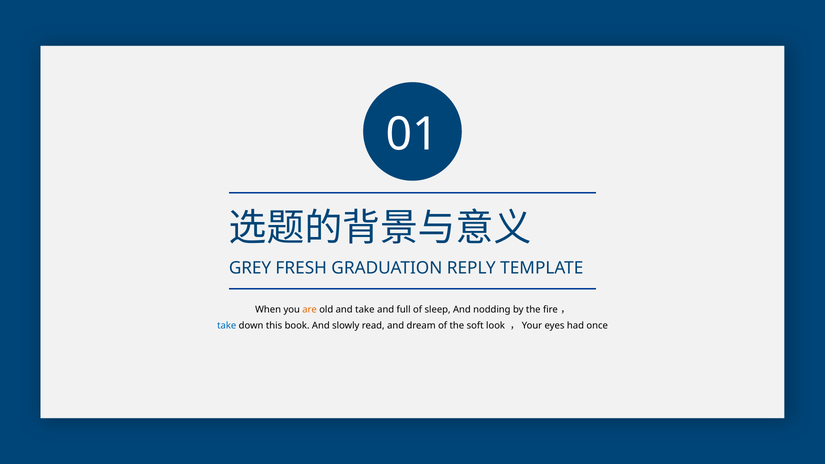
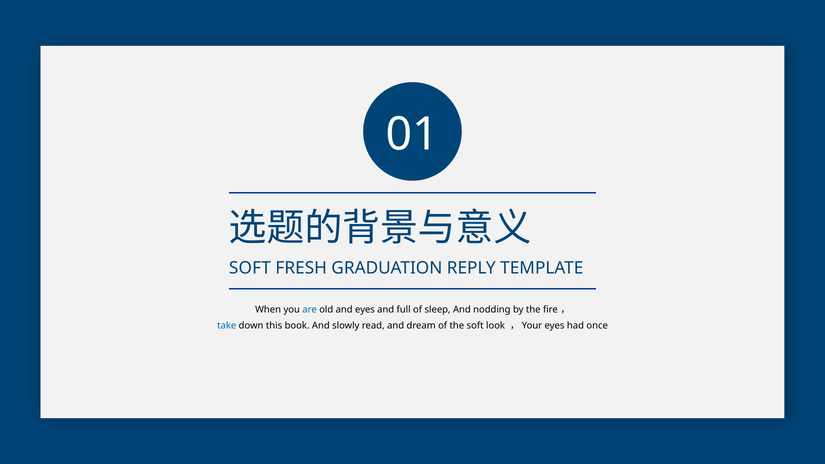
GREY: GREY -> SOFT (250, 268)
are colour: orange -> blue (310, 310)
and take: take -> eyes (365, 310)
